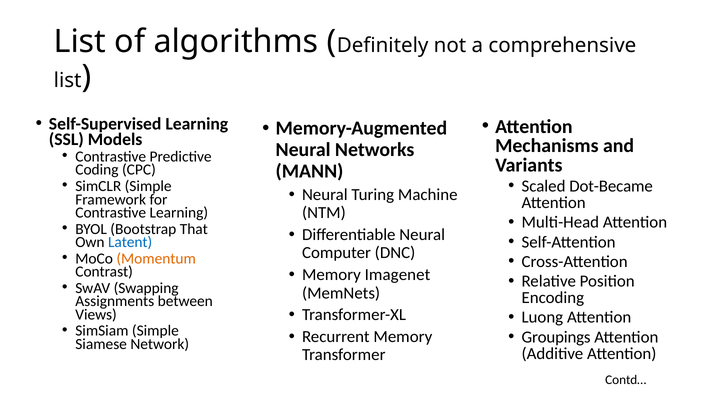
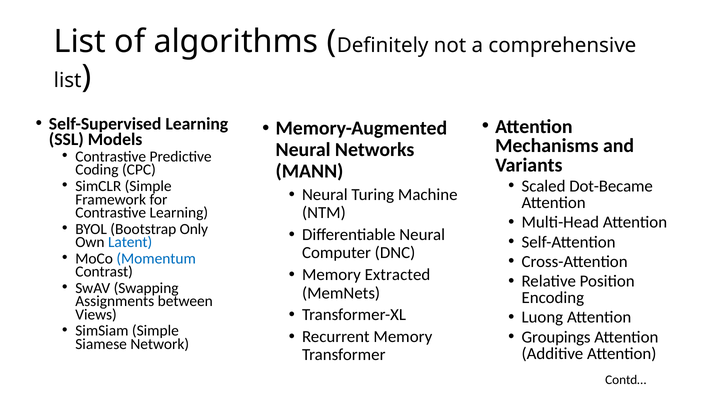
That: That -> Only (194, 229)
Momentum colour: orange -> blue (156, 259)
Imagenet: Imagenet -> Extracted (398, 275)
